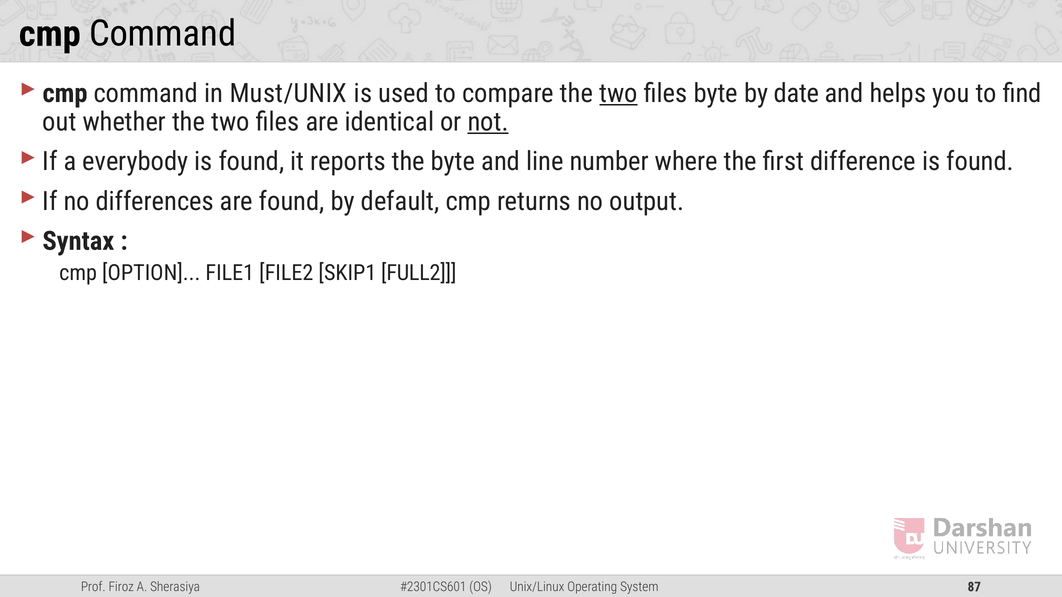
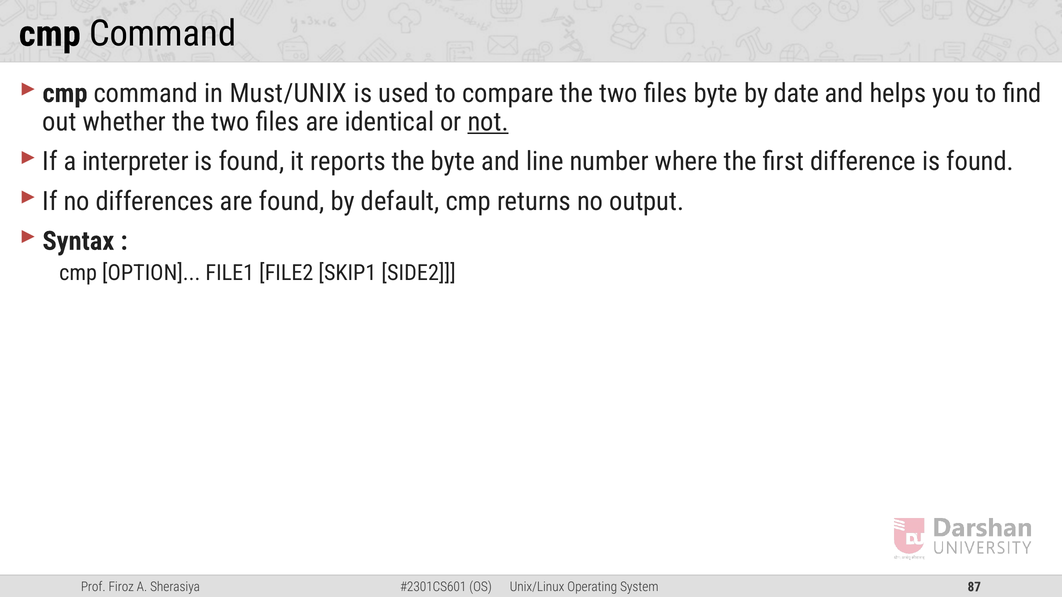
two underline: present -> none (618, 93)
everybody: everybody -> interpreter (135, 162)
FULL2: FULL2 -> SIDE2 (419, 273)
